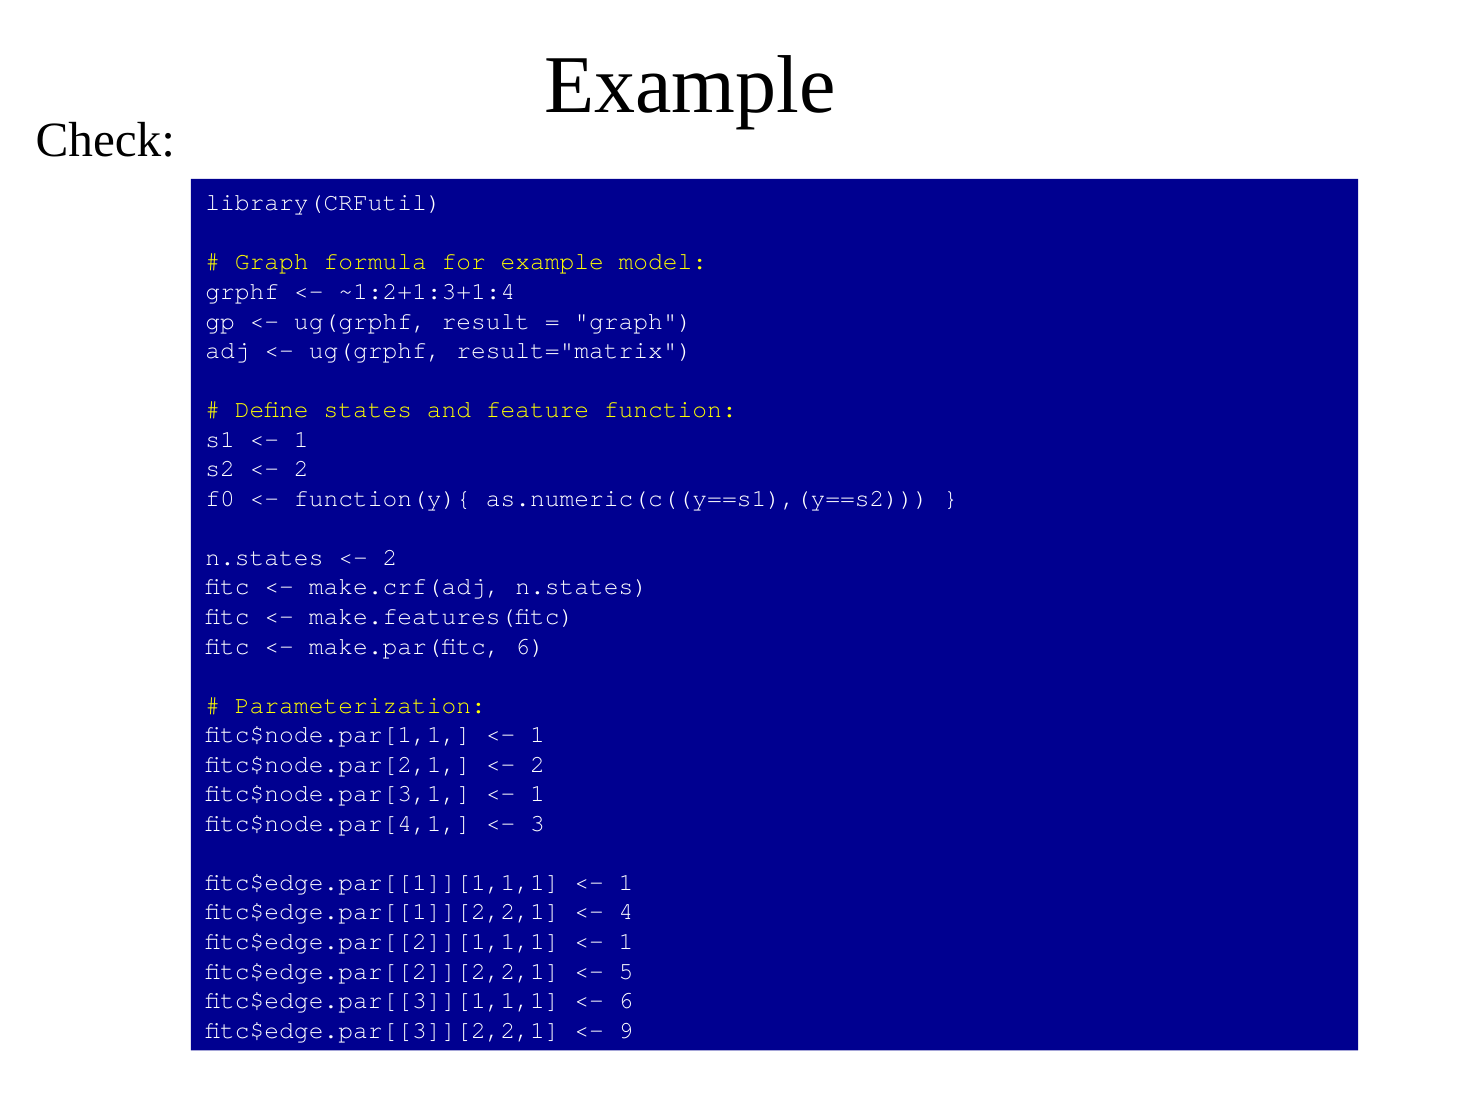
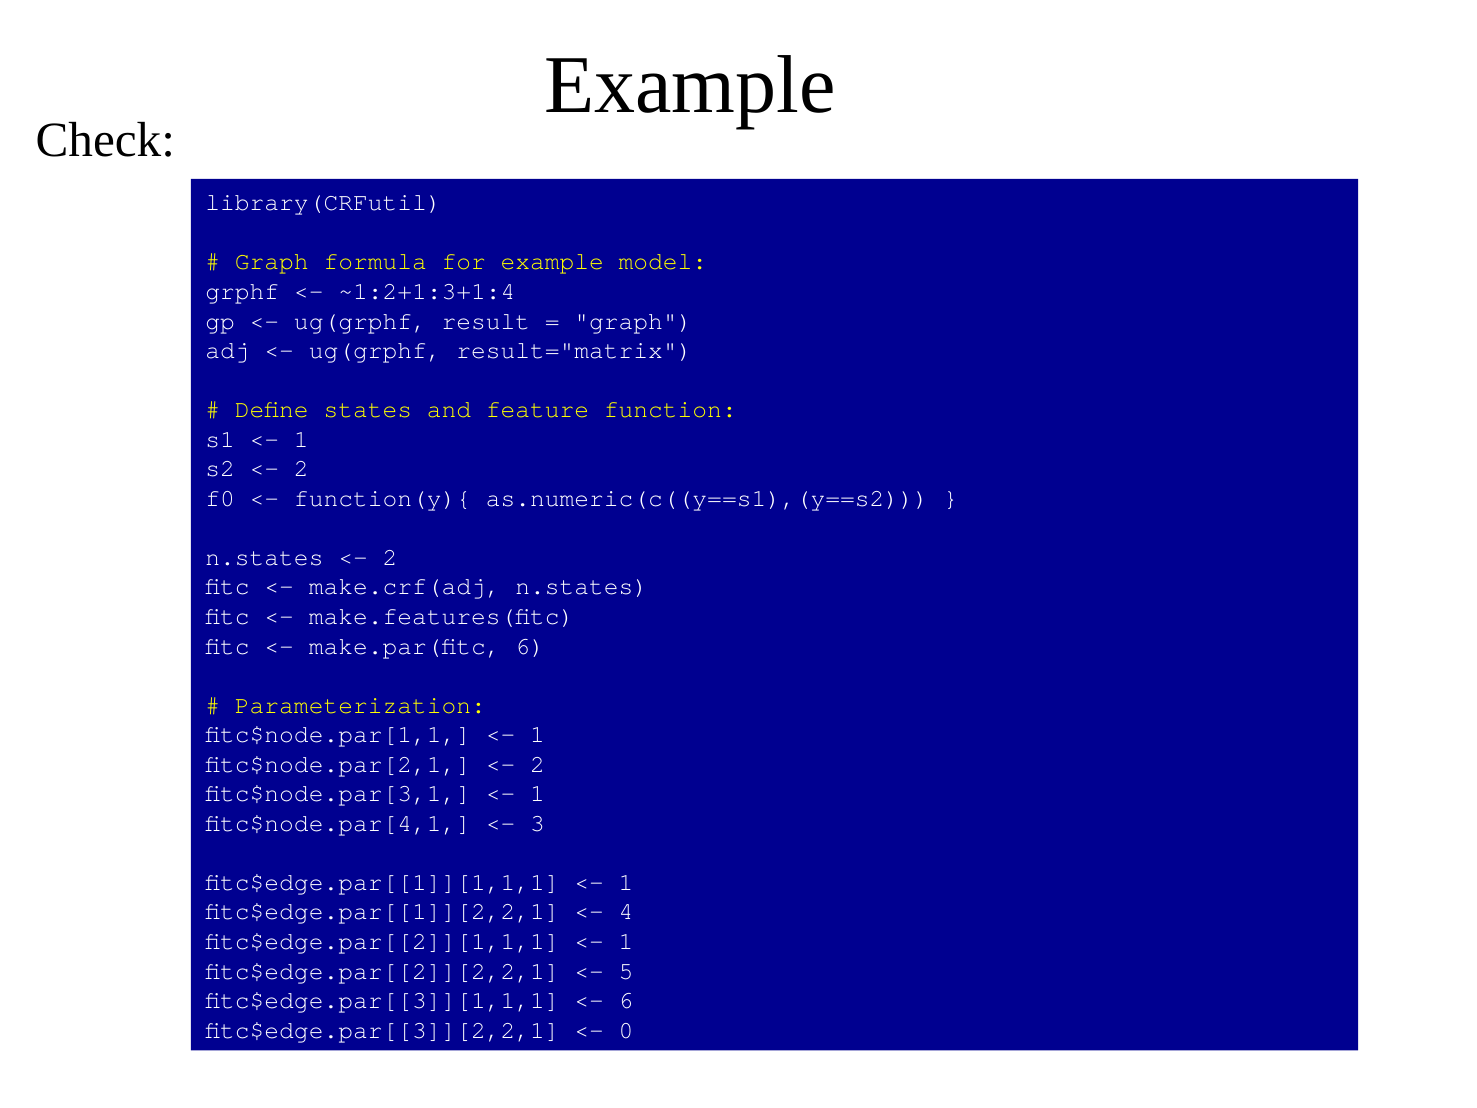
9: 9 -> 0 (626, 1030)
